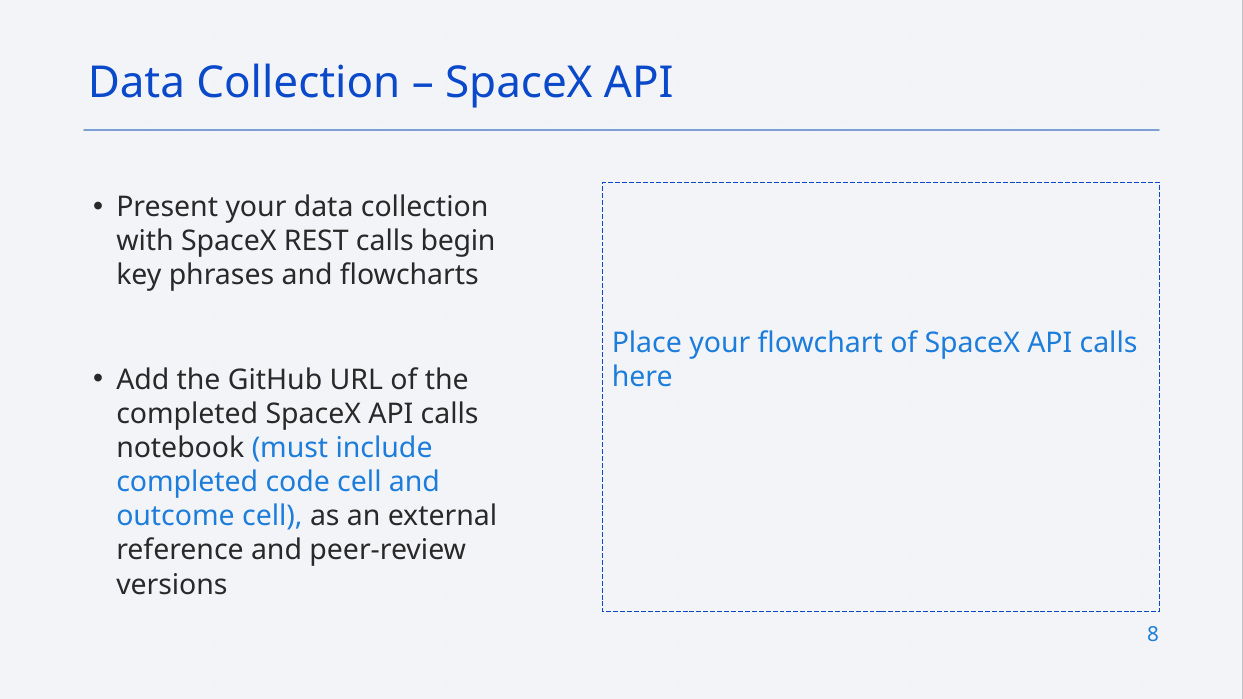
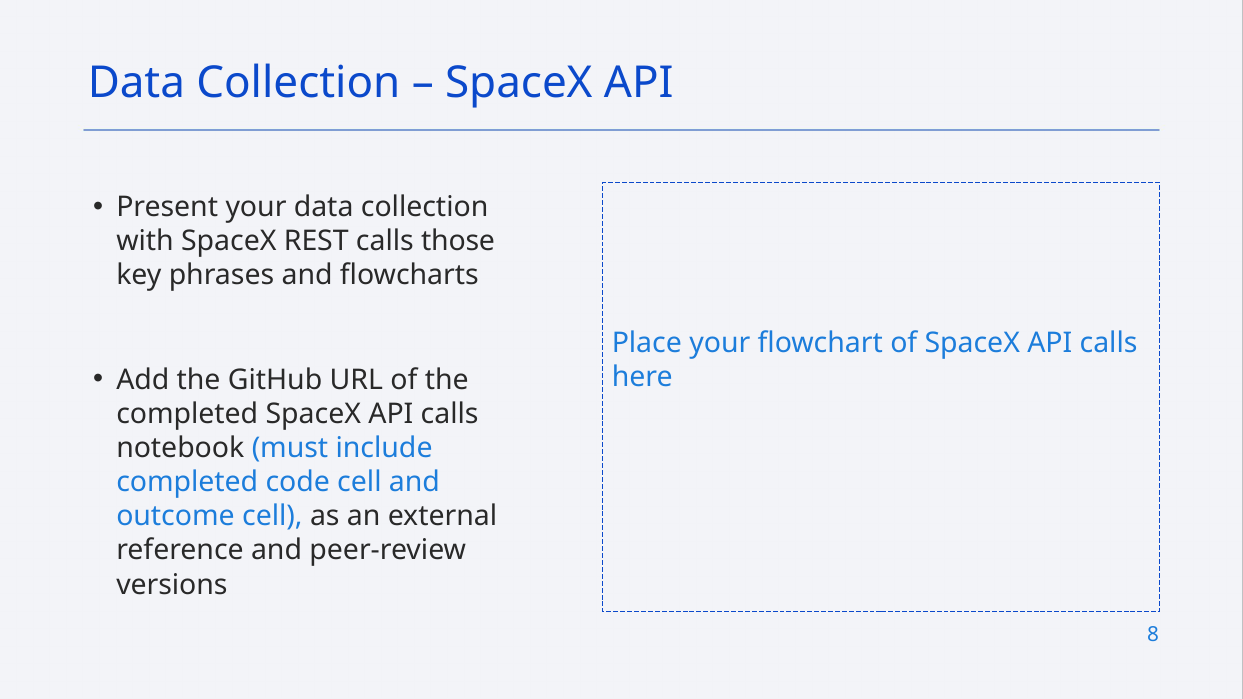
begin: begin -> those (458, 241)
